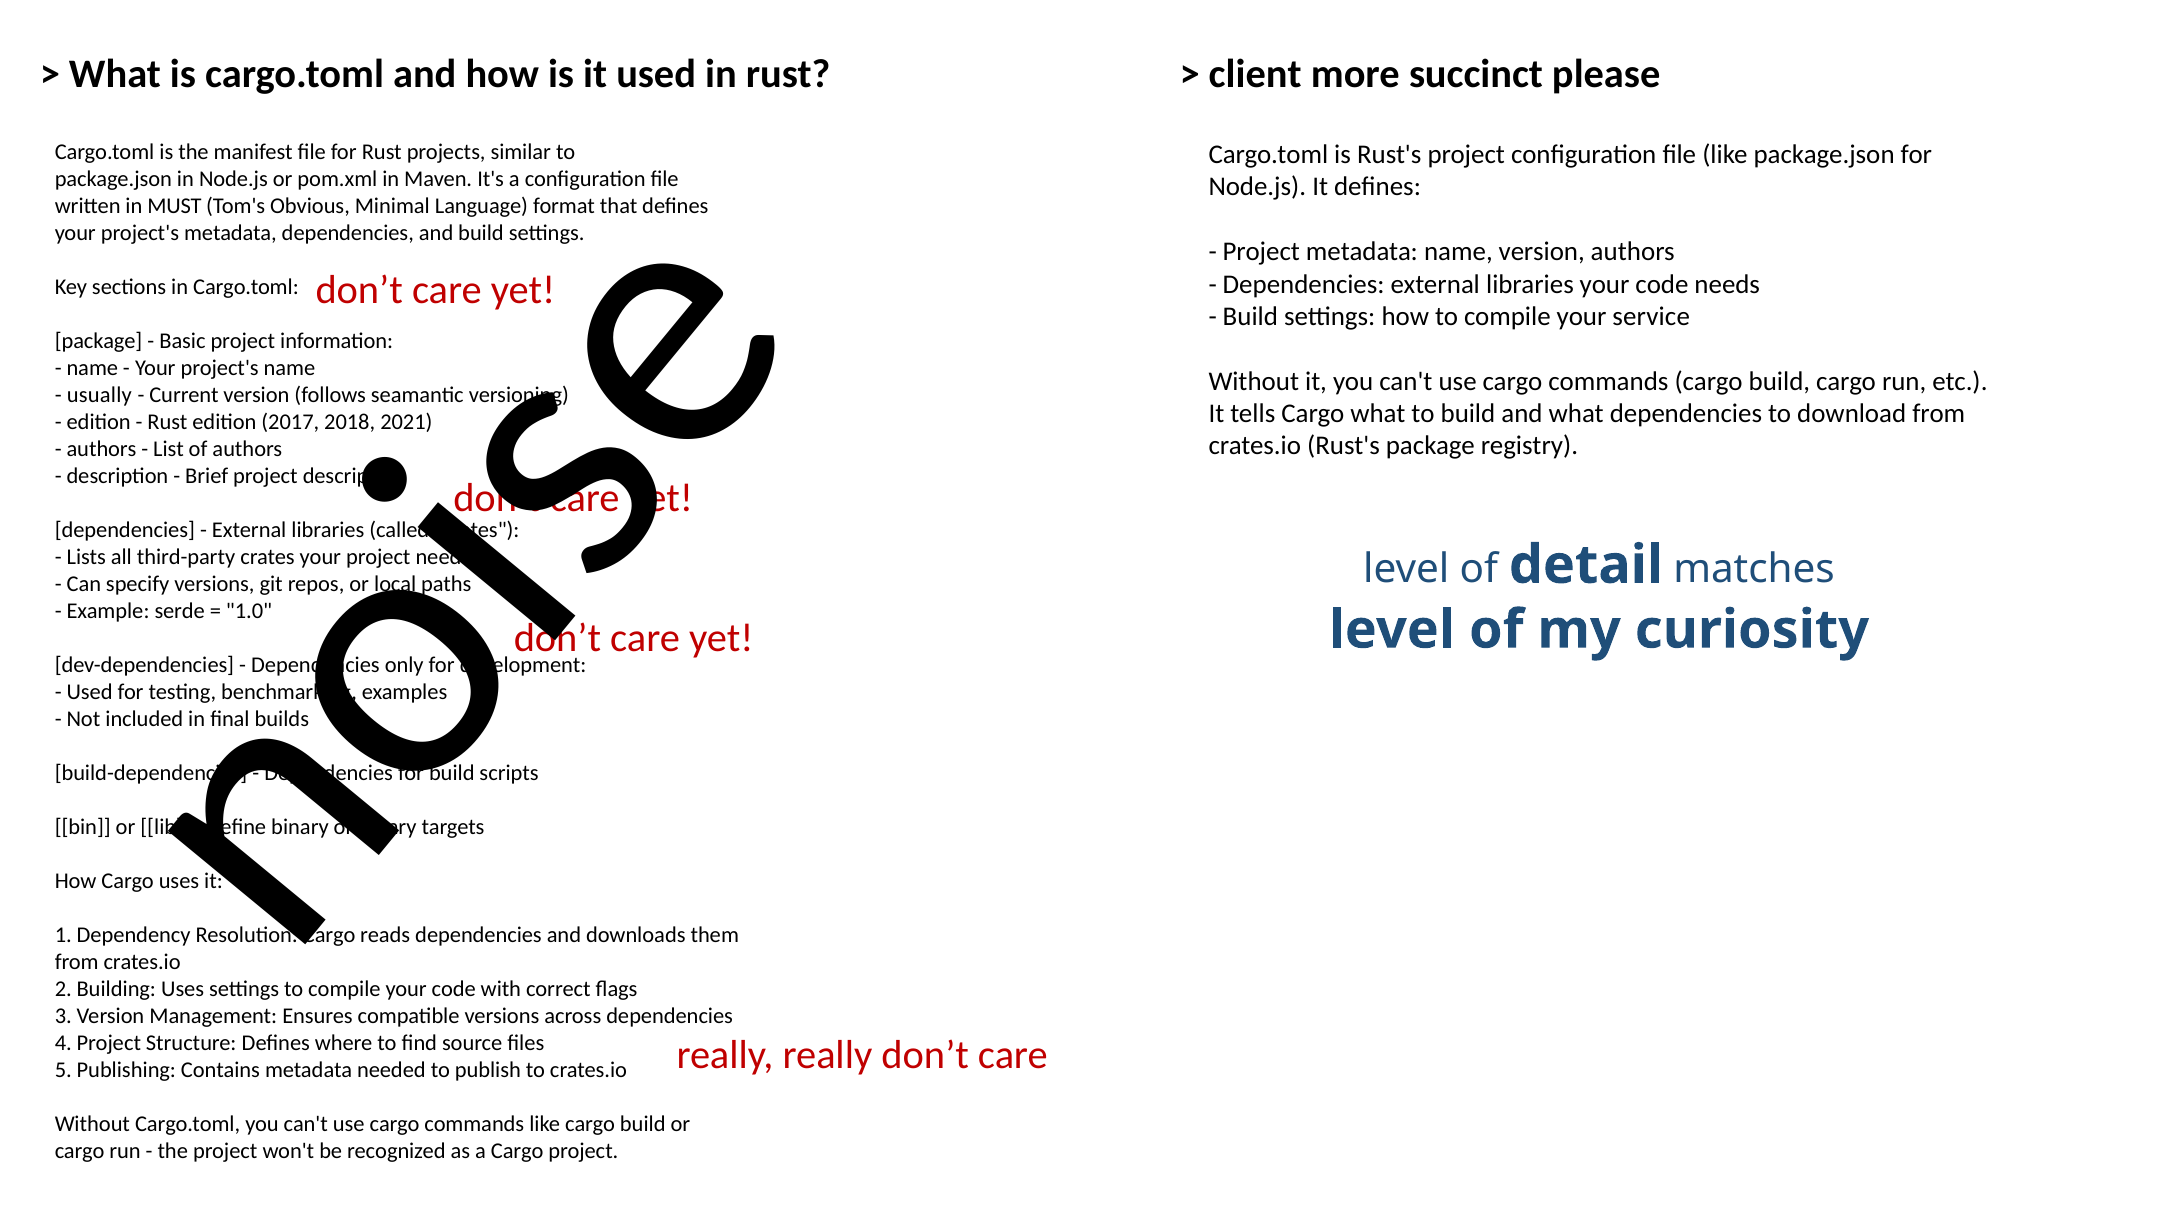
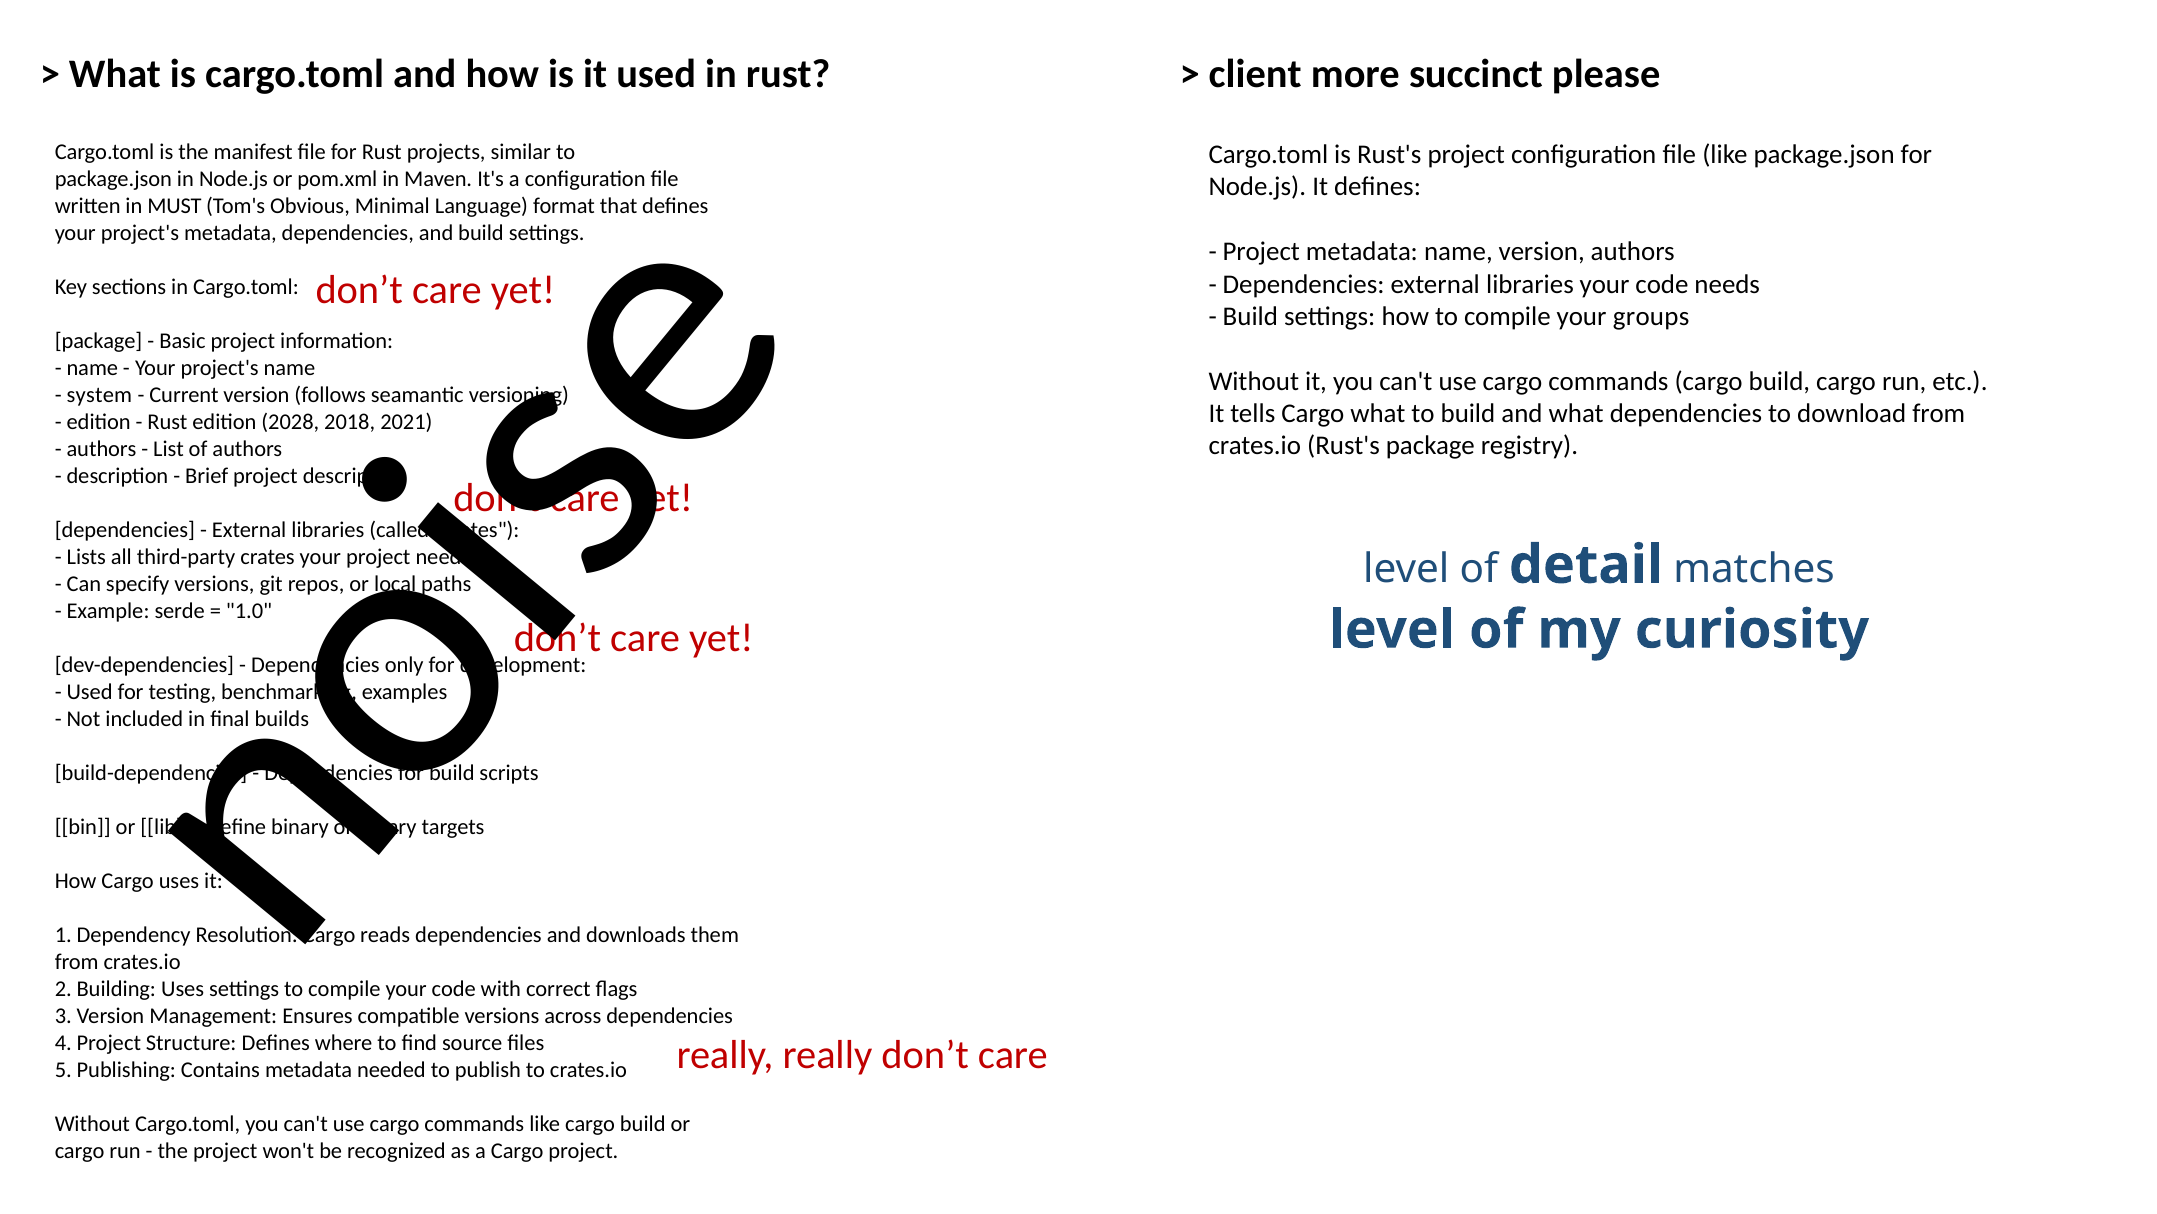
service: service -> groups (1651, 316)
usually: usually -> system (99, 395)
2017: 2017 -> 2028 (290, 422)
